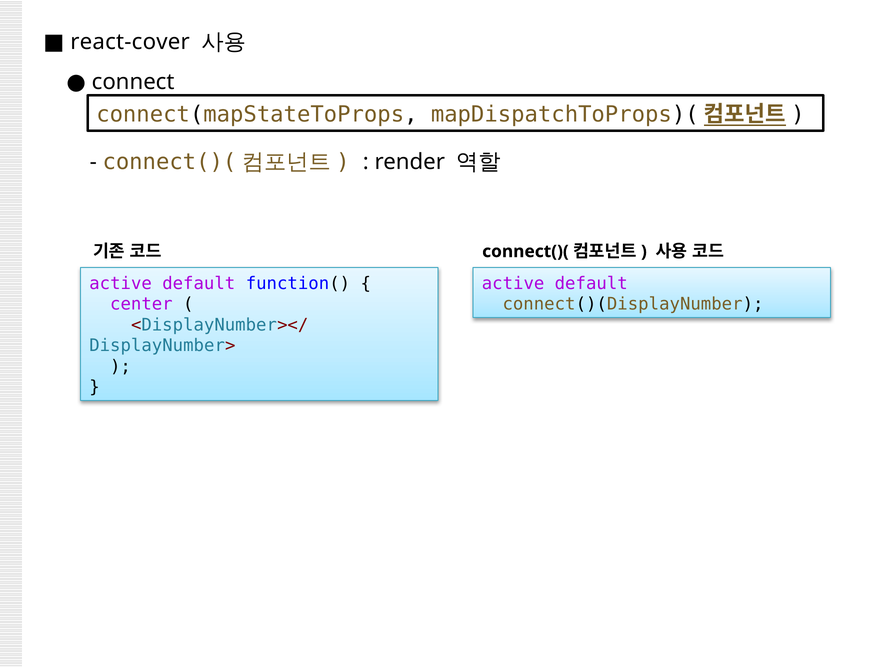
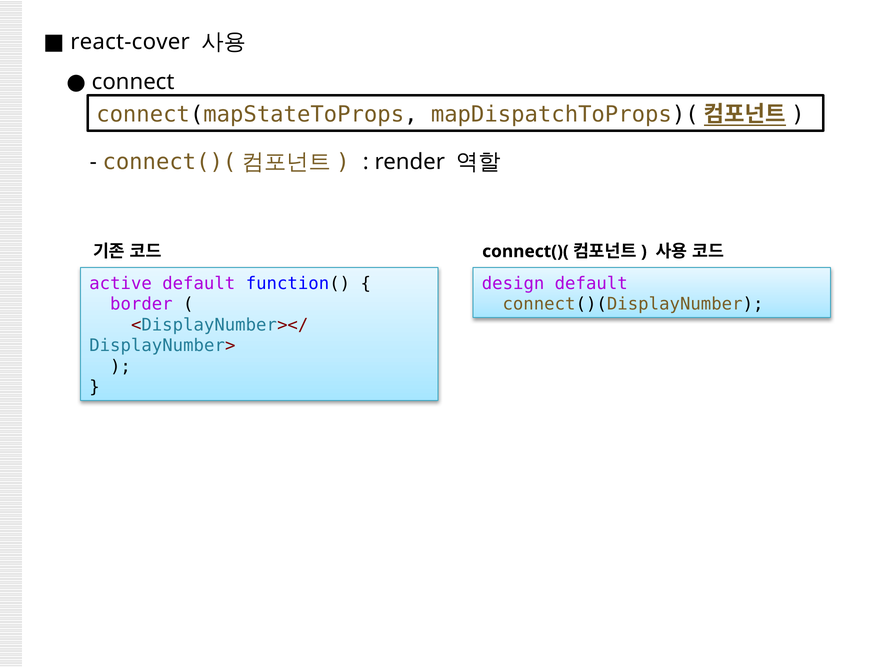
active: active -> design (513, 284)
center: center -> border (141, 304)
